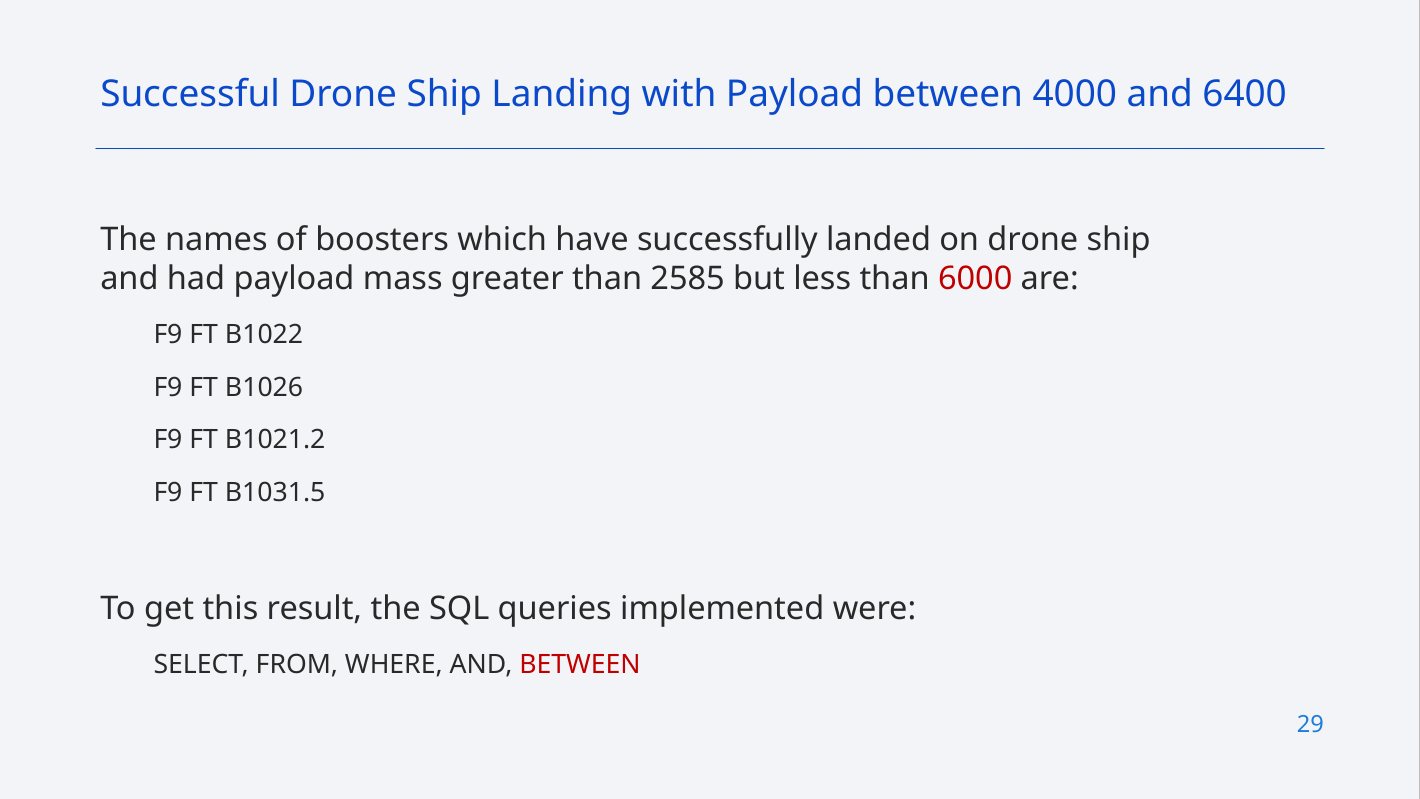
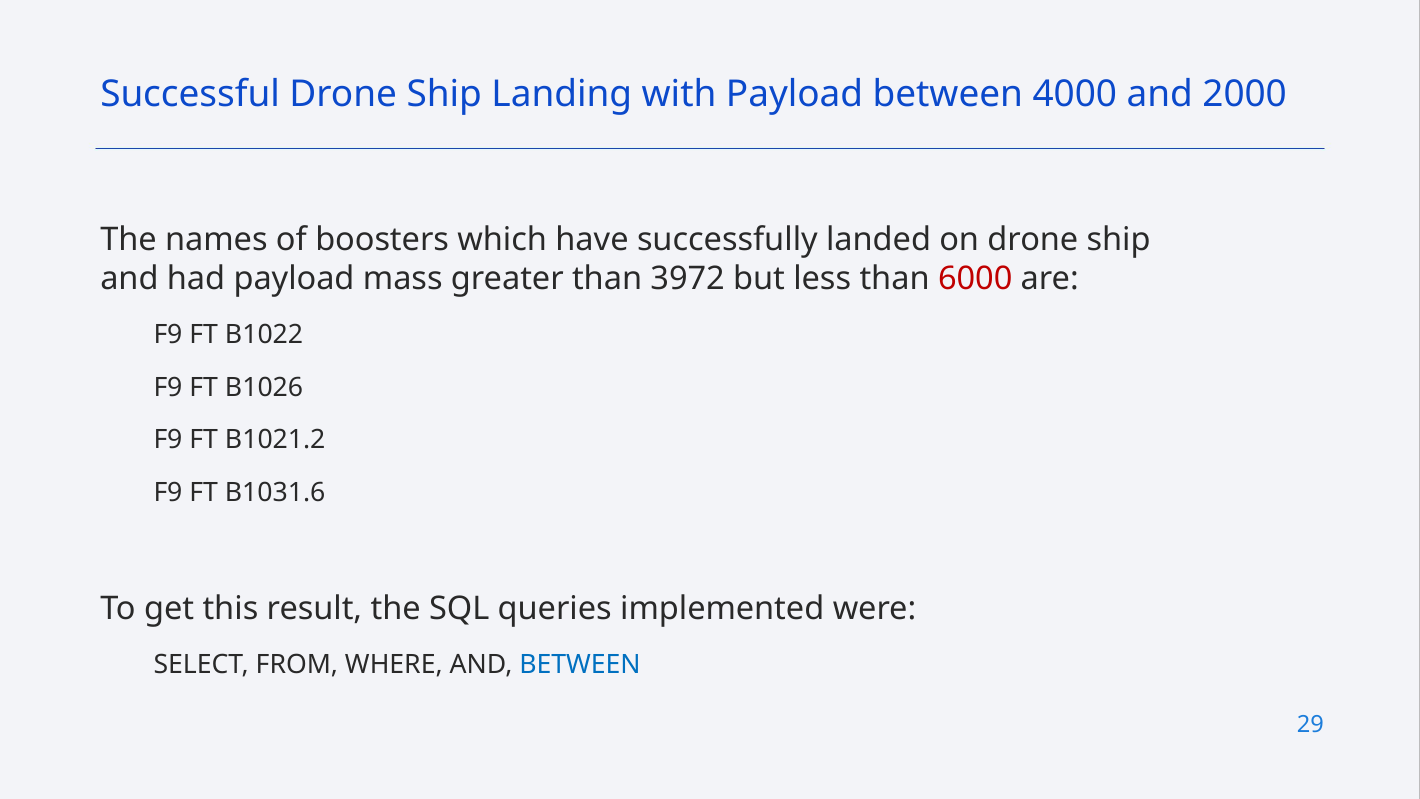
6400: 6400 -> 2000 (1245, 94)
2585: 2585 -> 3972 (688, 279)
B1031.5: B1031.5 -> B1031.6 (275, 492)
BETWEEN colour: red -> blue (580, 665)
